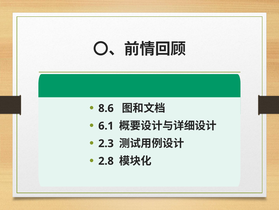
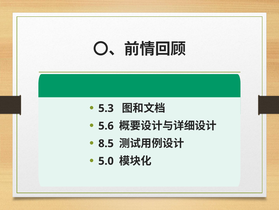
8.6: 8.6 -> 5.3 (106, 108)
6.1: 6.1 -> 5.6 (106, 125)
2.3: 2.3 -> 8.5 (106, 143)
2.8: 2.8 -> 5.0 (106, 161)
